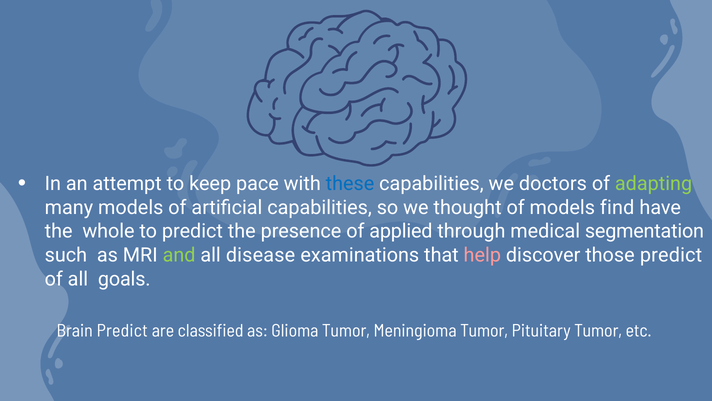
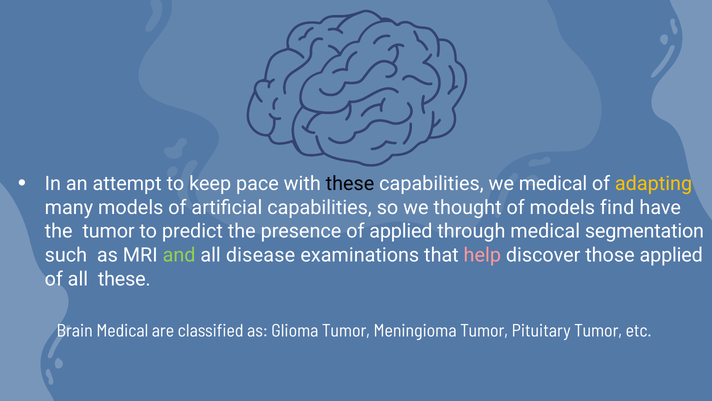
these colour: blue -> black (350, 184)
we doctors: doctors -> medical (553, 184)
adapting colour: light green -> yellow (654, 184)
the whole: whole -> tumor (109, 231)
those predict: predict -> applied (671, 255)
all goals: goals -> these (124, 279)
Brain Predict: Predict -> Medical (122, 330)
